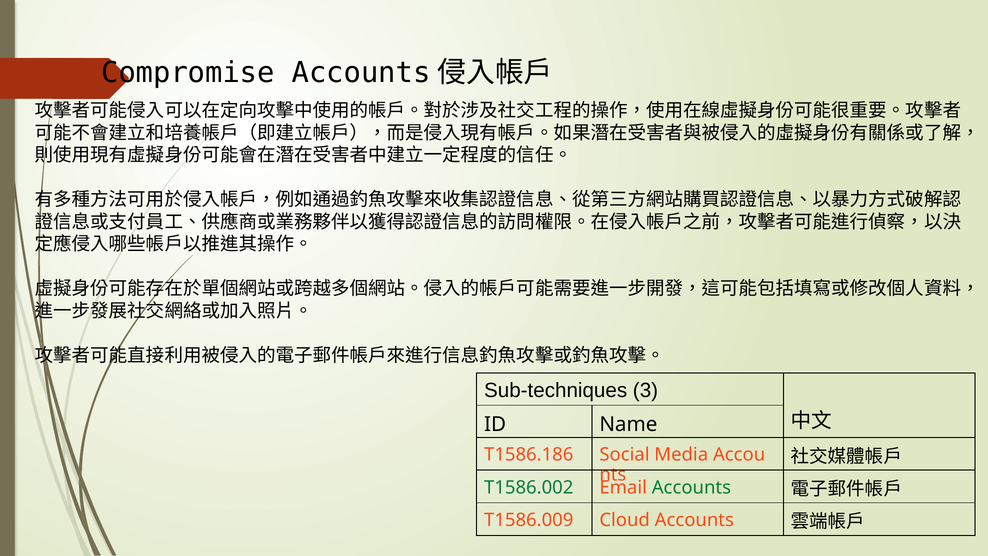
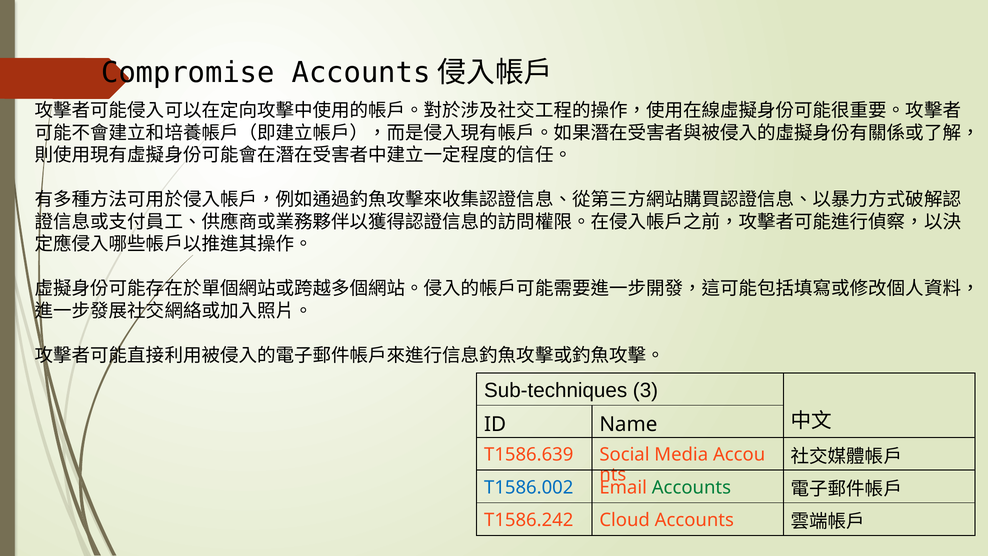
T1586.186: T1586.186 -> T1586.639 (529, 455)
T1586.002 colour: green -> blue (529, 487)
T1586.009: T1586.009 -> T1586.242 (529, 520)
